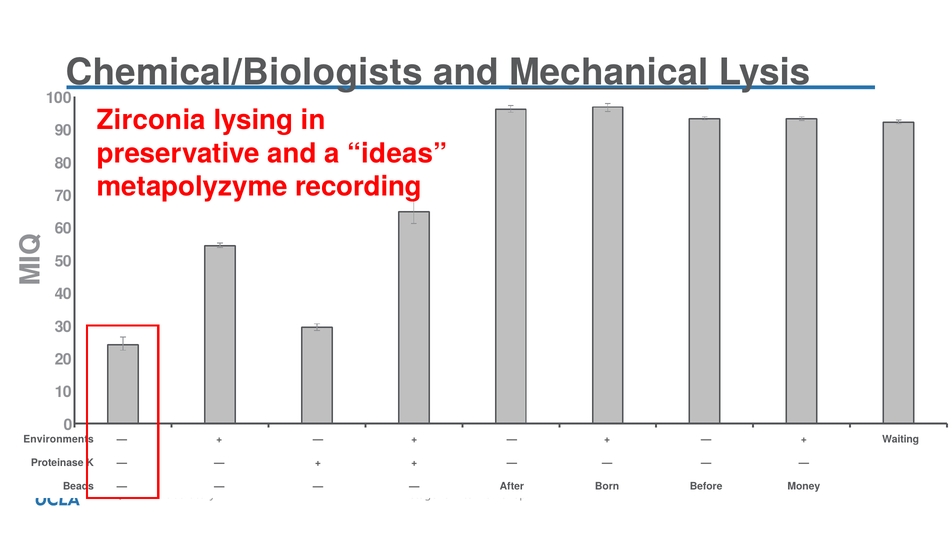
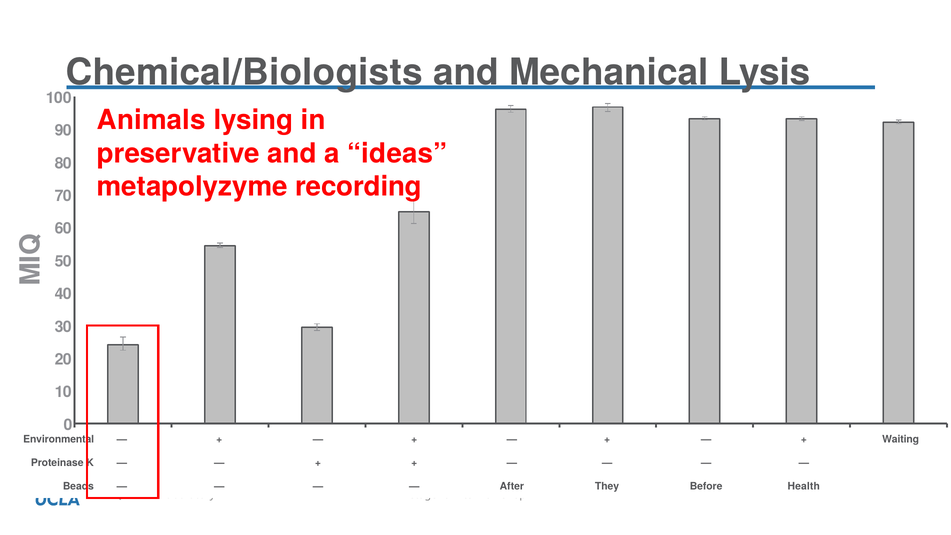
Mechanical underline: present -> none (609, 72)
Zirconia: Zirconia -> Animals (151, 120)
Environments: Environments -> Environmental (59, 439)
Born: Born -> They (607, 486)
Money: Money -> Health (804, 486)
